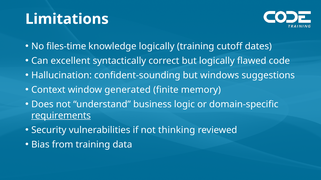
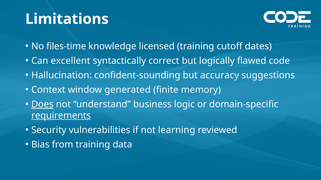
knowledge logically: logically -> licensed (157, 46)
windows: windows -> accuracy (220, 76)
Does underline: none -> present (42, 105)
thinking: thinking -> learning (177, 131)
